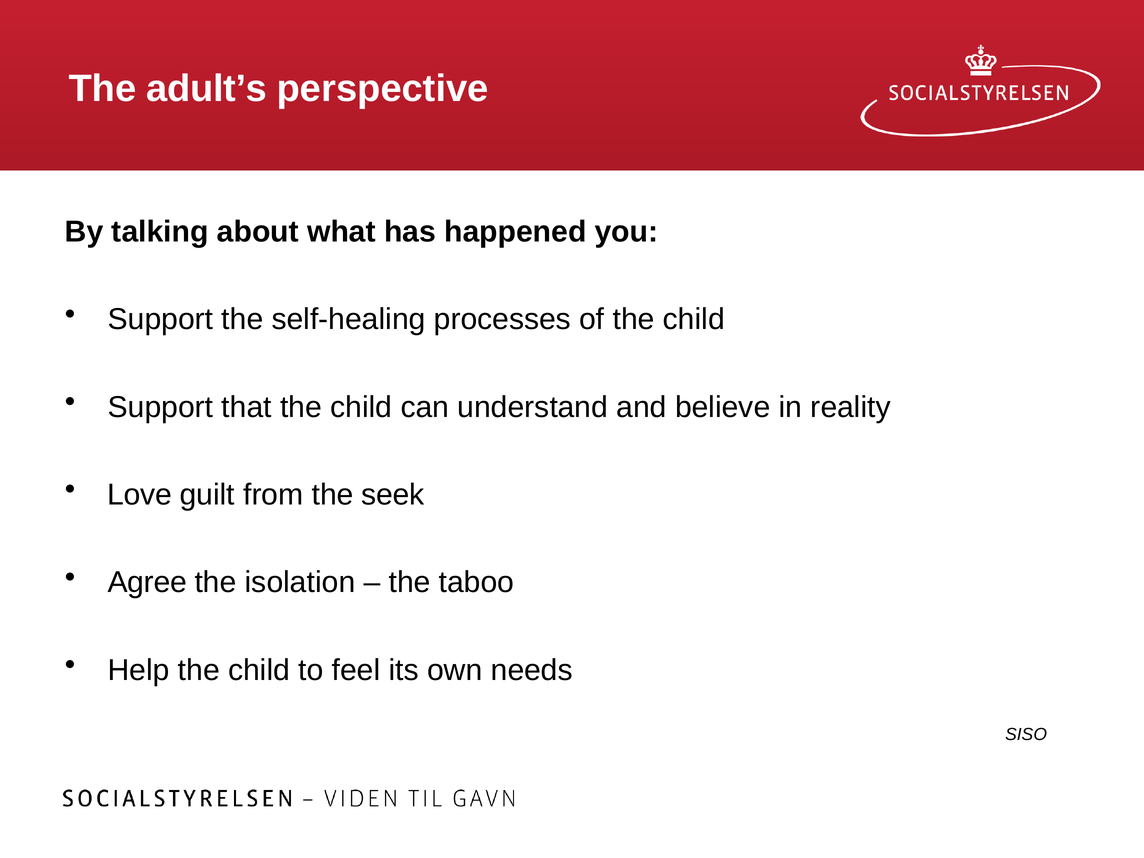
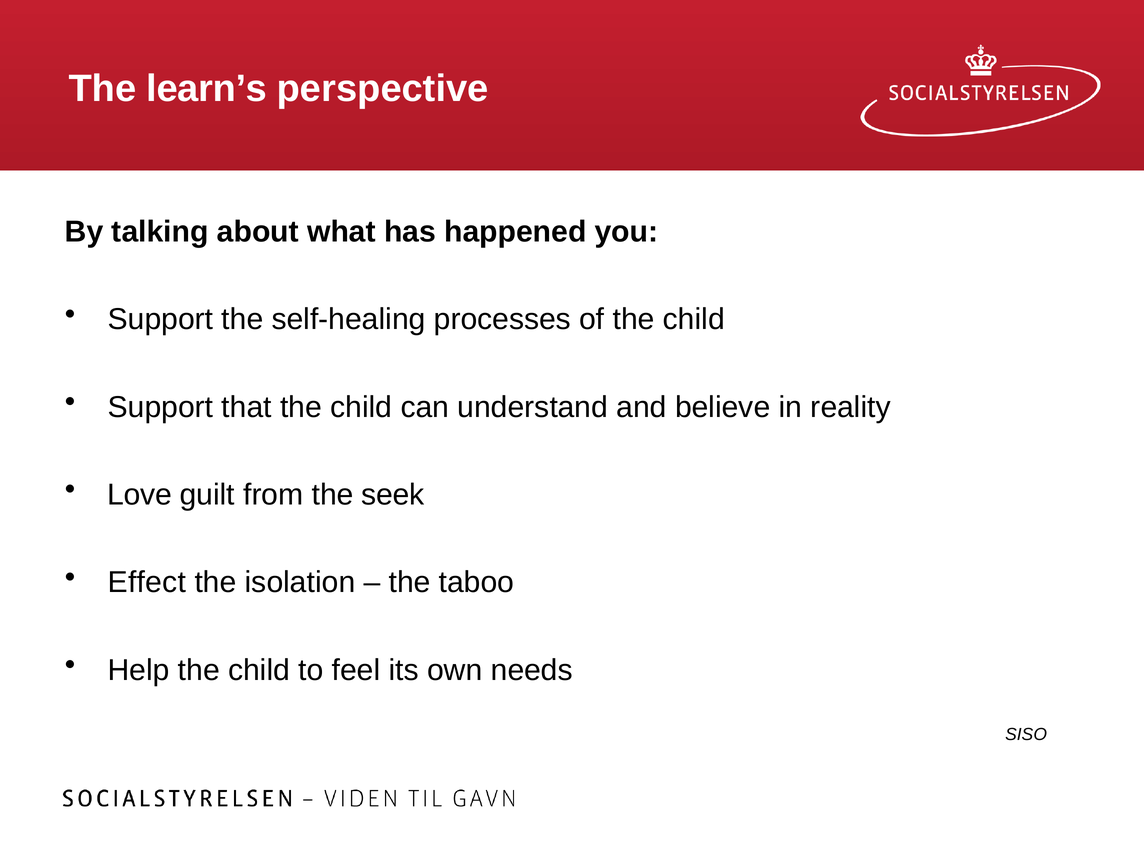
adult’s: adult’s -> learn’s (207, 88)
Agree: Agree -> Effect (147, 582)
